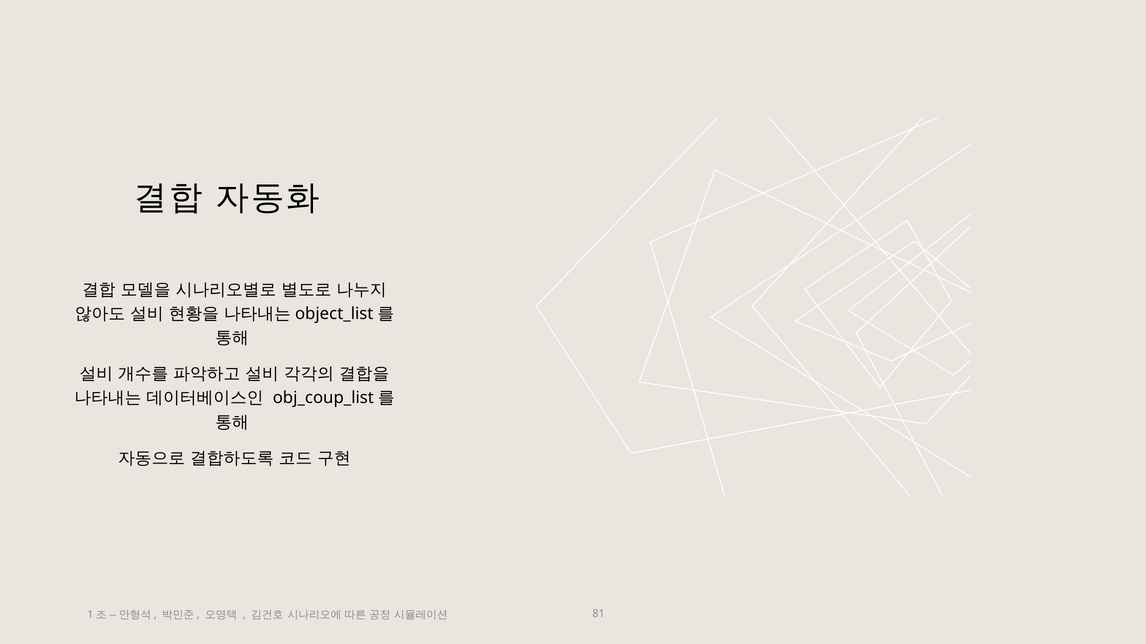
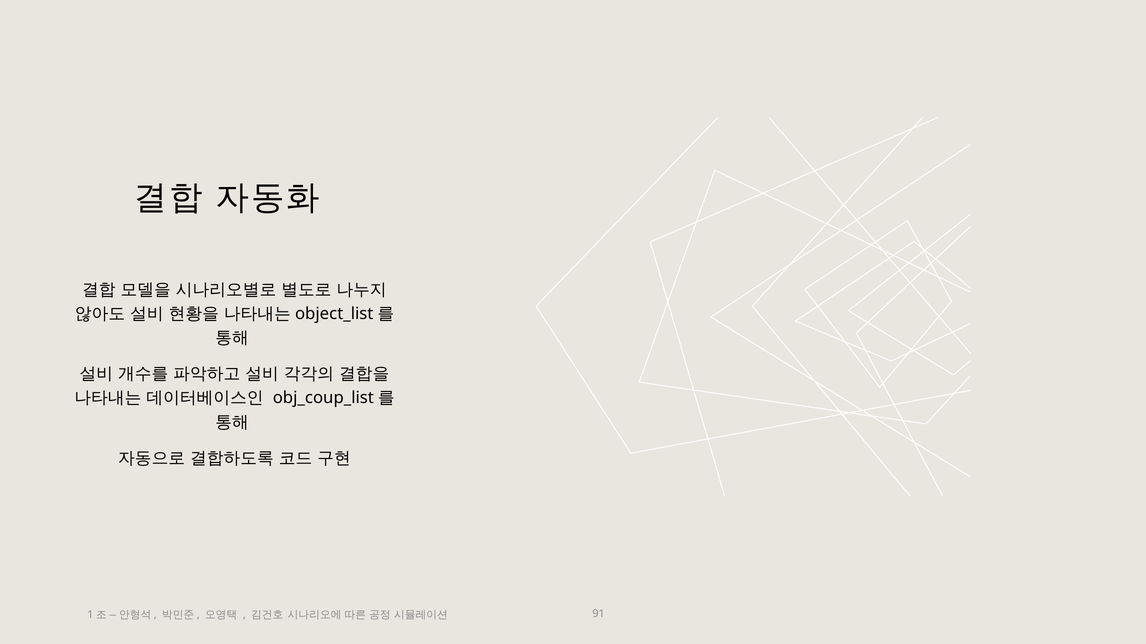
81: 81 -> 91 (599, 615)
